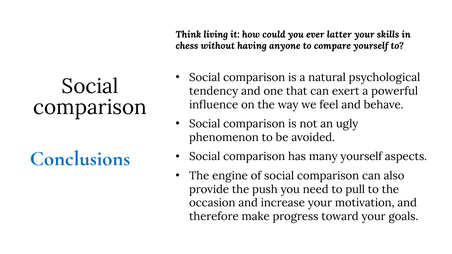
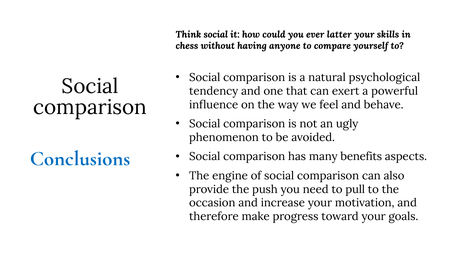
Think living: living -> social (216, 34)
many yourself: yourself -> benefits (361, 157)
